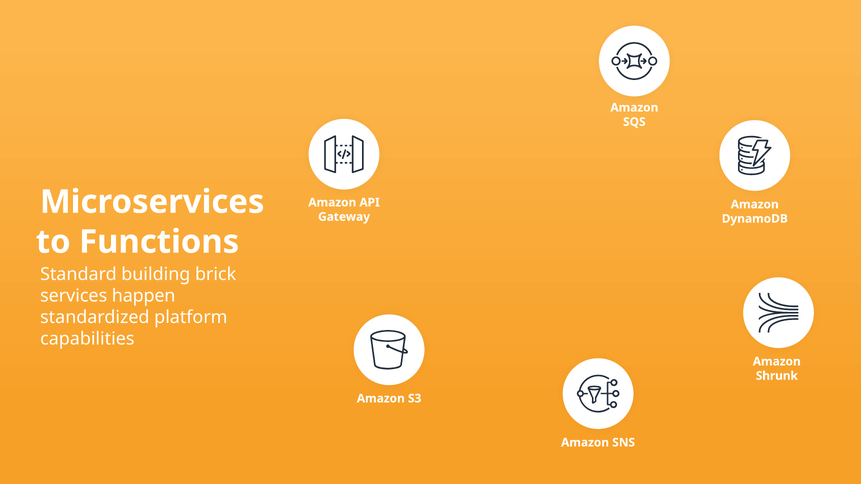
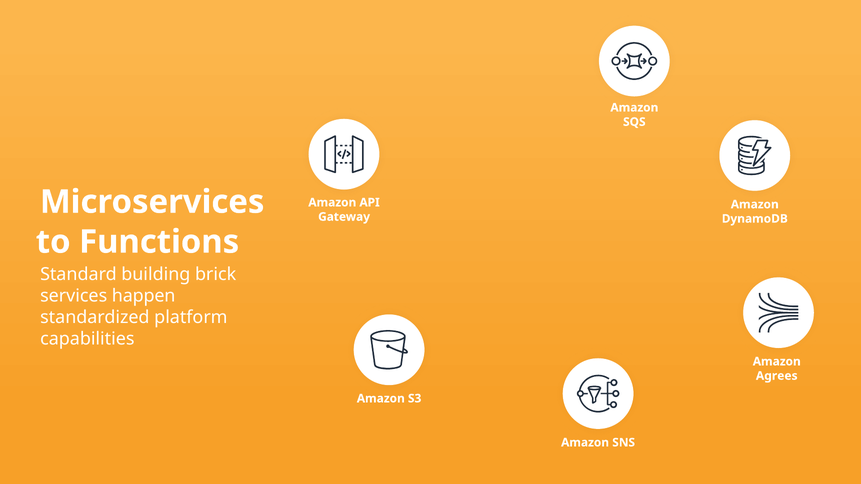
Shrunk: Shrunk -> Agrees (777, 376)
